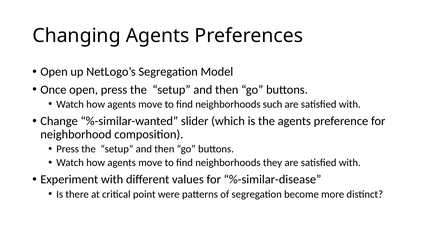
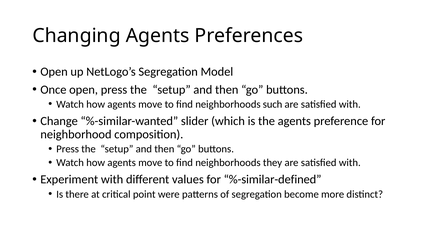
%-similar-disease: %-similar-disease -> %-similar-defined (273, 180)
